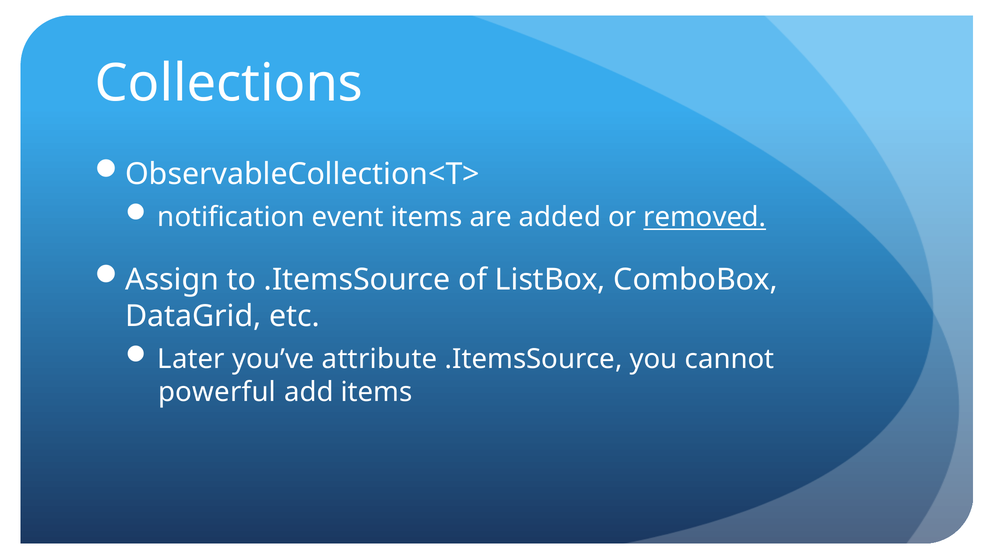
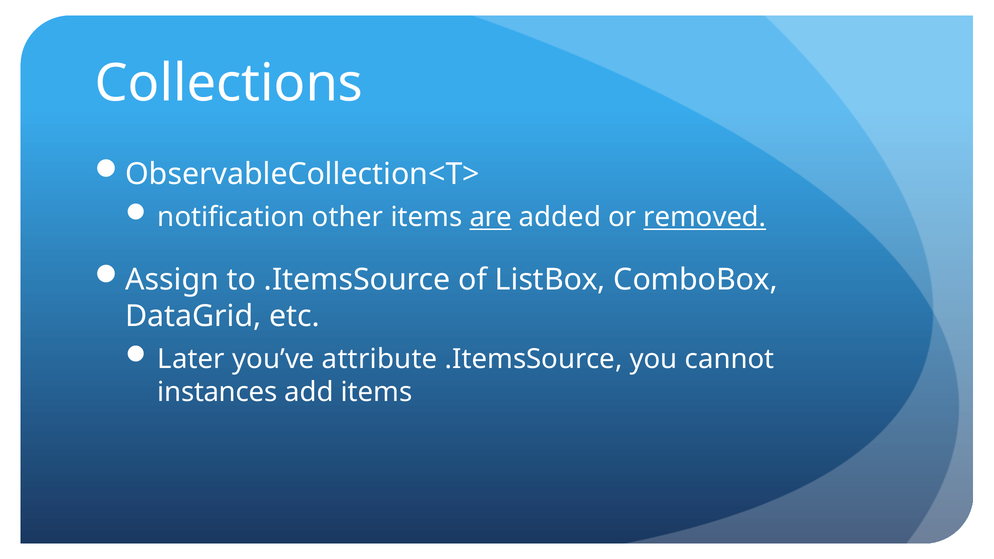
event: event -> other (348, 217)
are underline: none -> present (491, 217)
powerful: powerful -> instances (217, 392)
